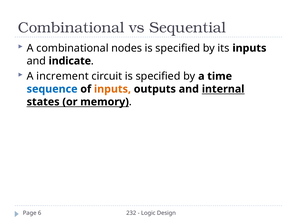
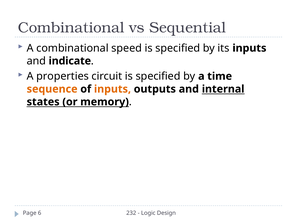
nodes: nodes -> speed (127, 48)
increment: increment -> properties (63, 76)
sequence colour: blue -> orange (52, 89)
